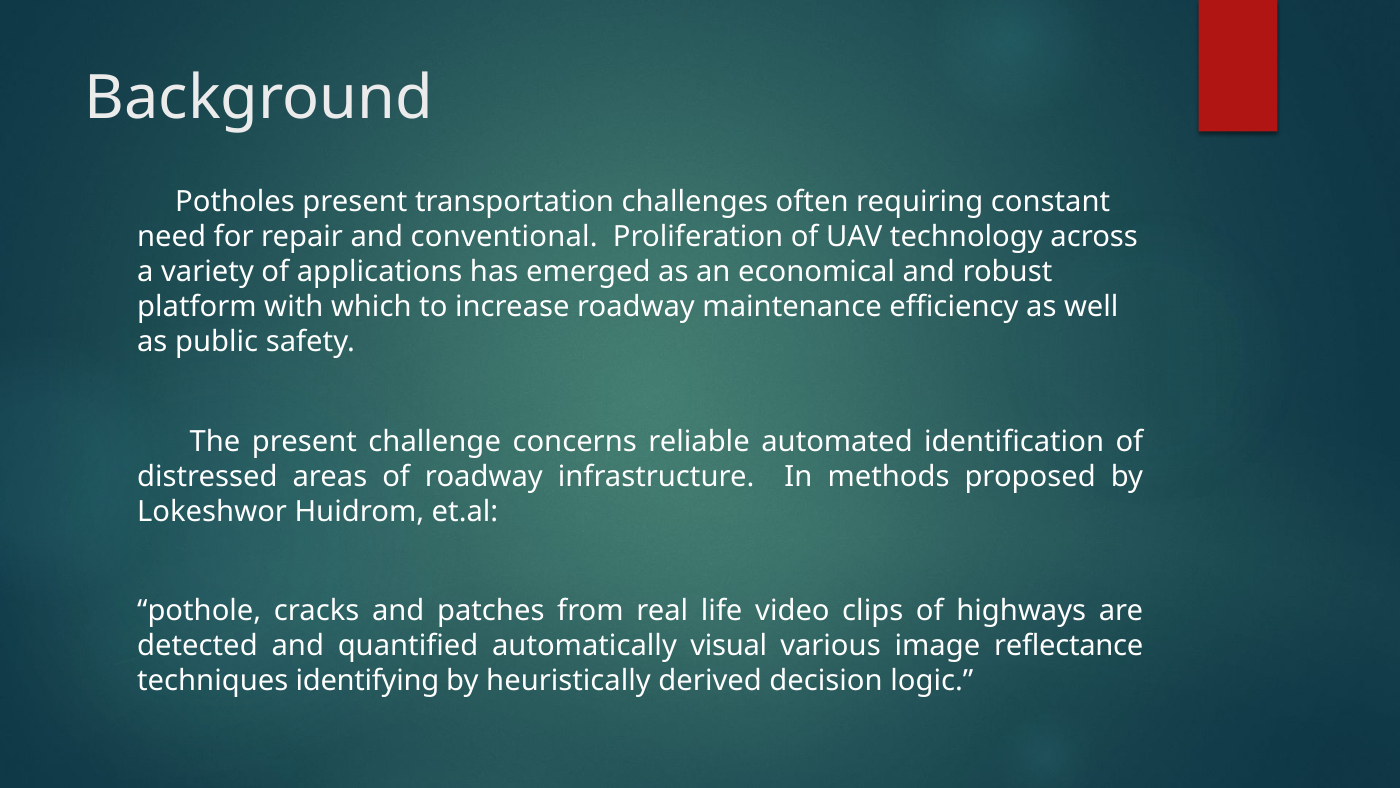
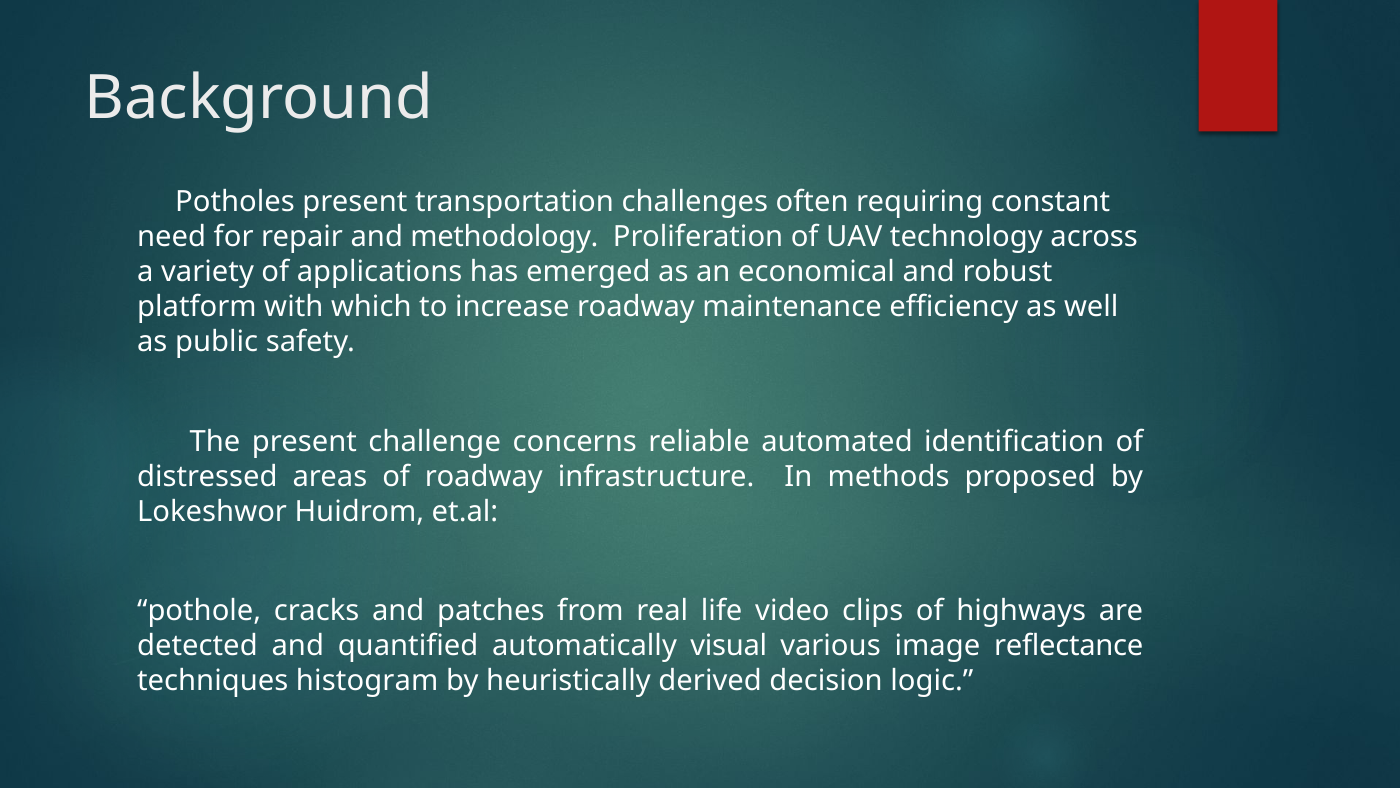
conventional: conventional -> methodology (504, 237)
identifying: identifying -> histogram (367, 681)
